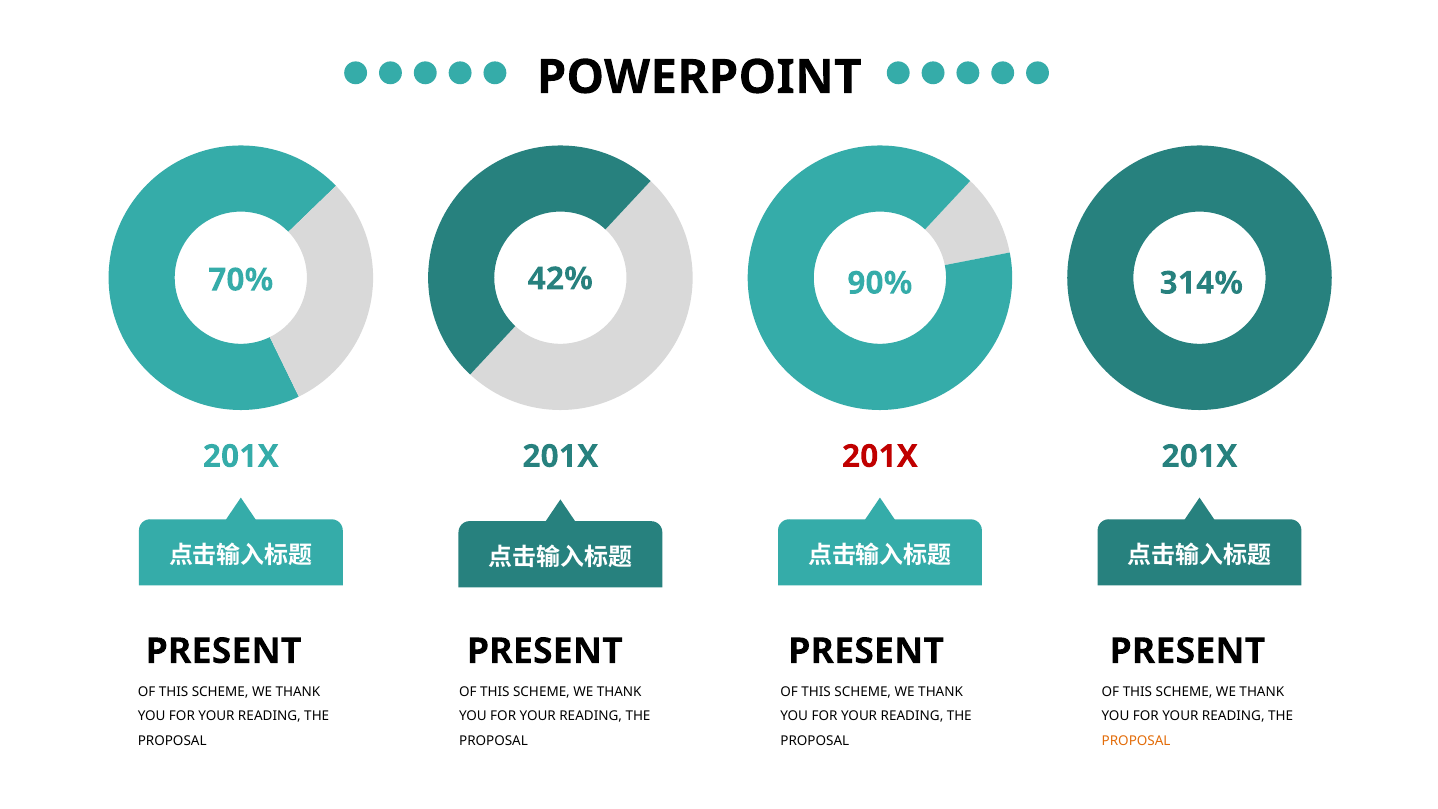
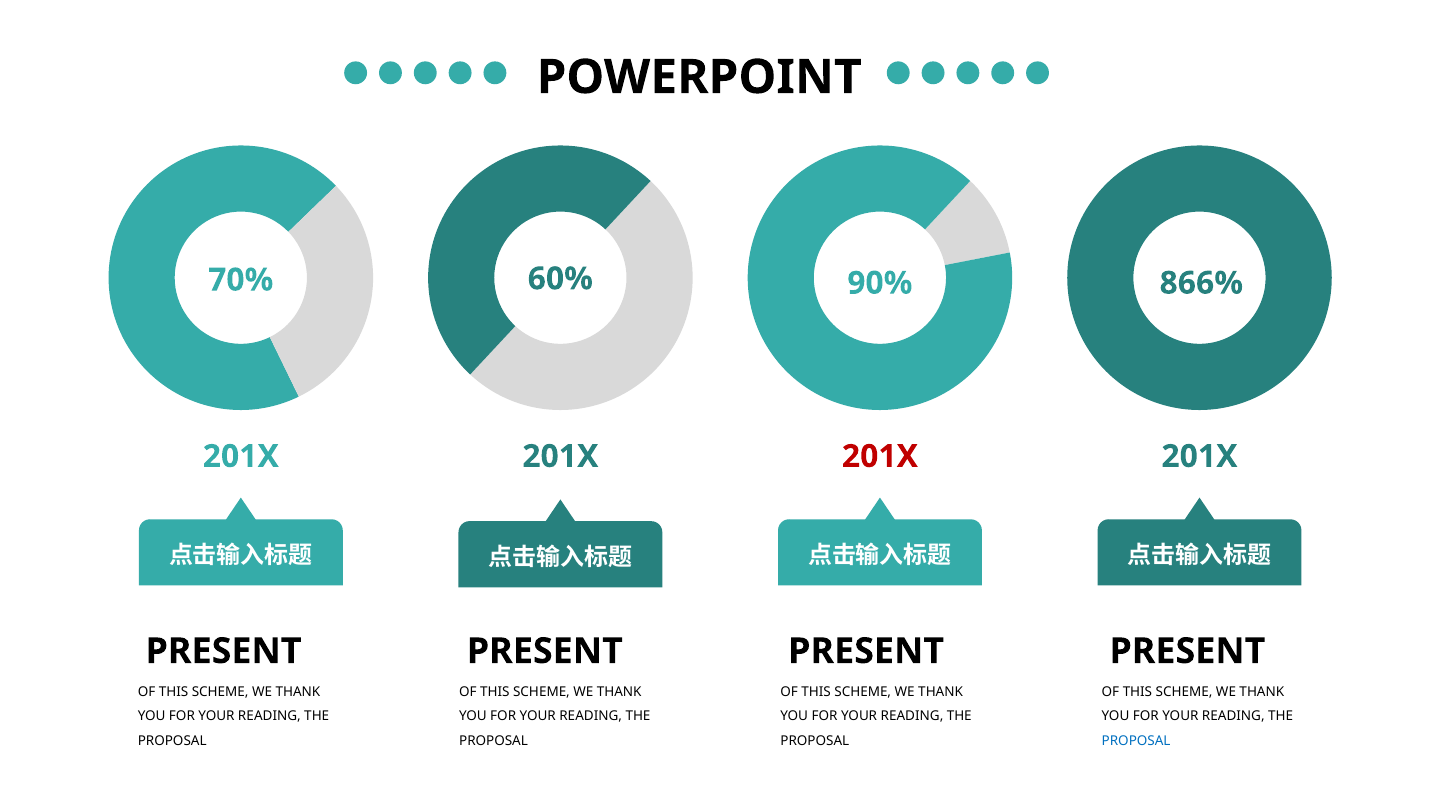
42%: 42% -> 60% (560, 279)
314%: 314% -> 866% (1201, 283)
PROPOSAL colour: orange -> blue (1136, 741)
